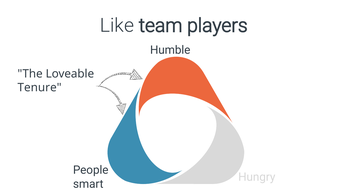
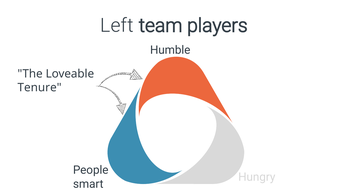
Like: Like -> Left (117, 25)
